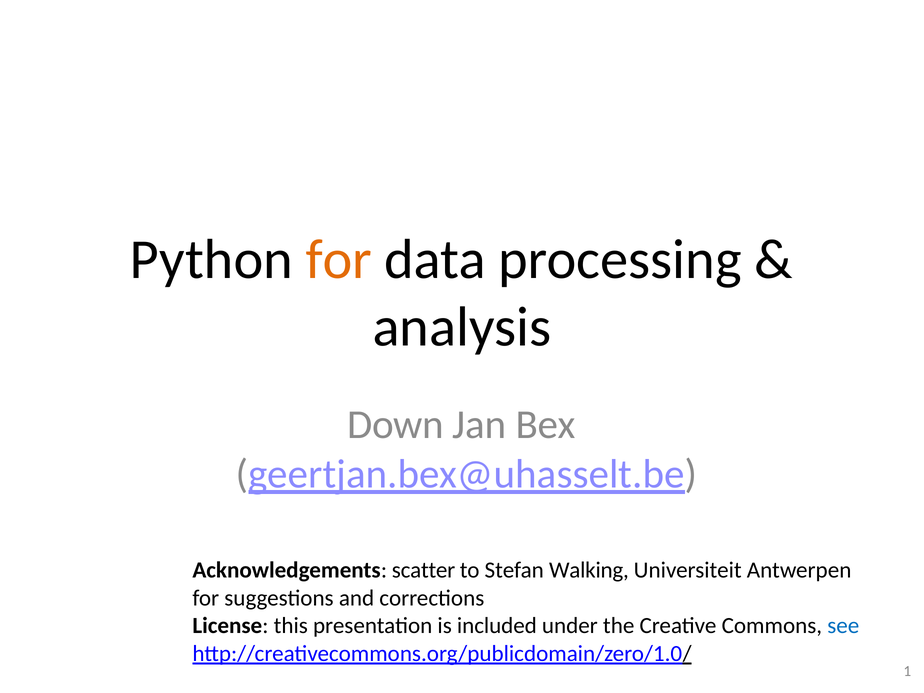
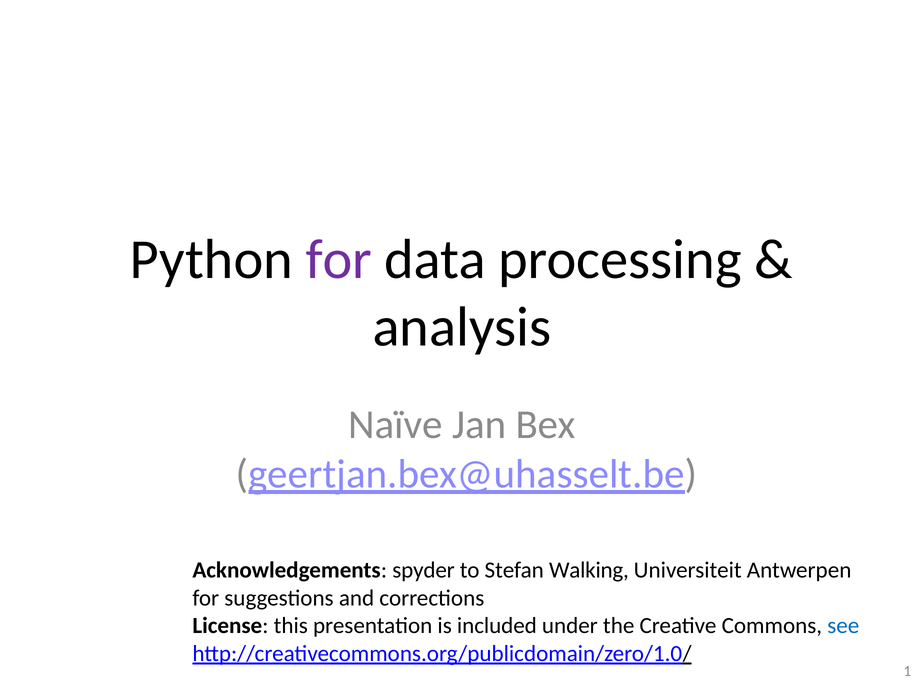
for colour: orange -> purple (339, 260)
Down: Down -> Naïve (395, 425)
scatter: scatter -> spyder (424, 570)
